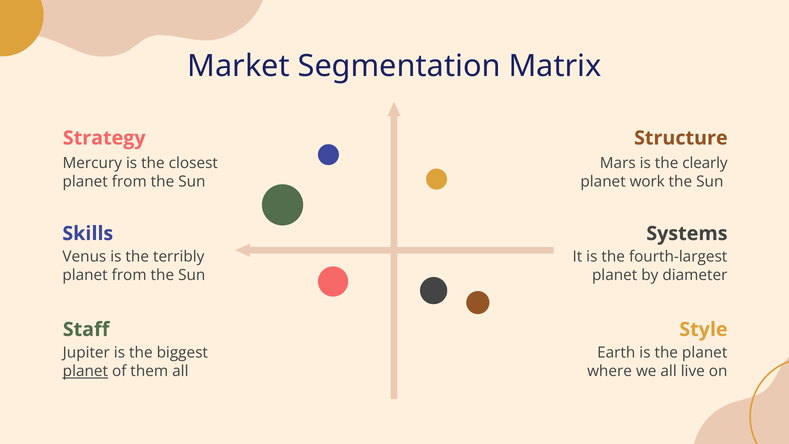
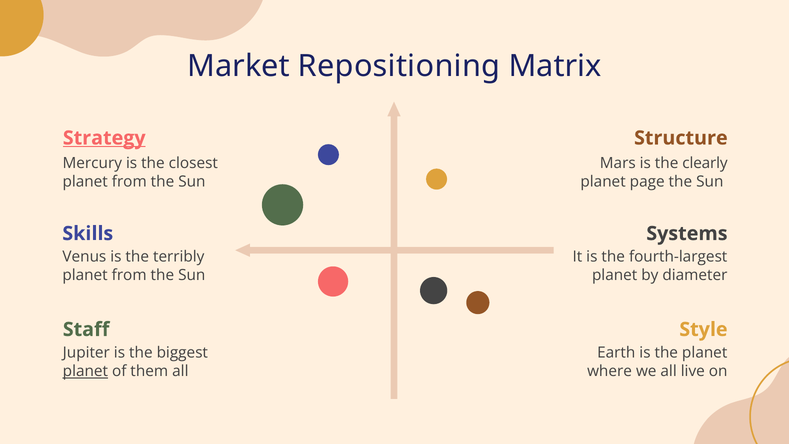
Segmentation: Segmentation -> Repositioning (399, 66)
Strategy underline: none -> present (104, 138)
work: work -> page (647, 181)
